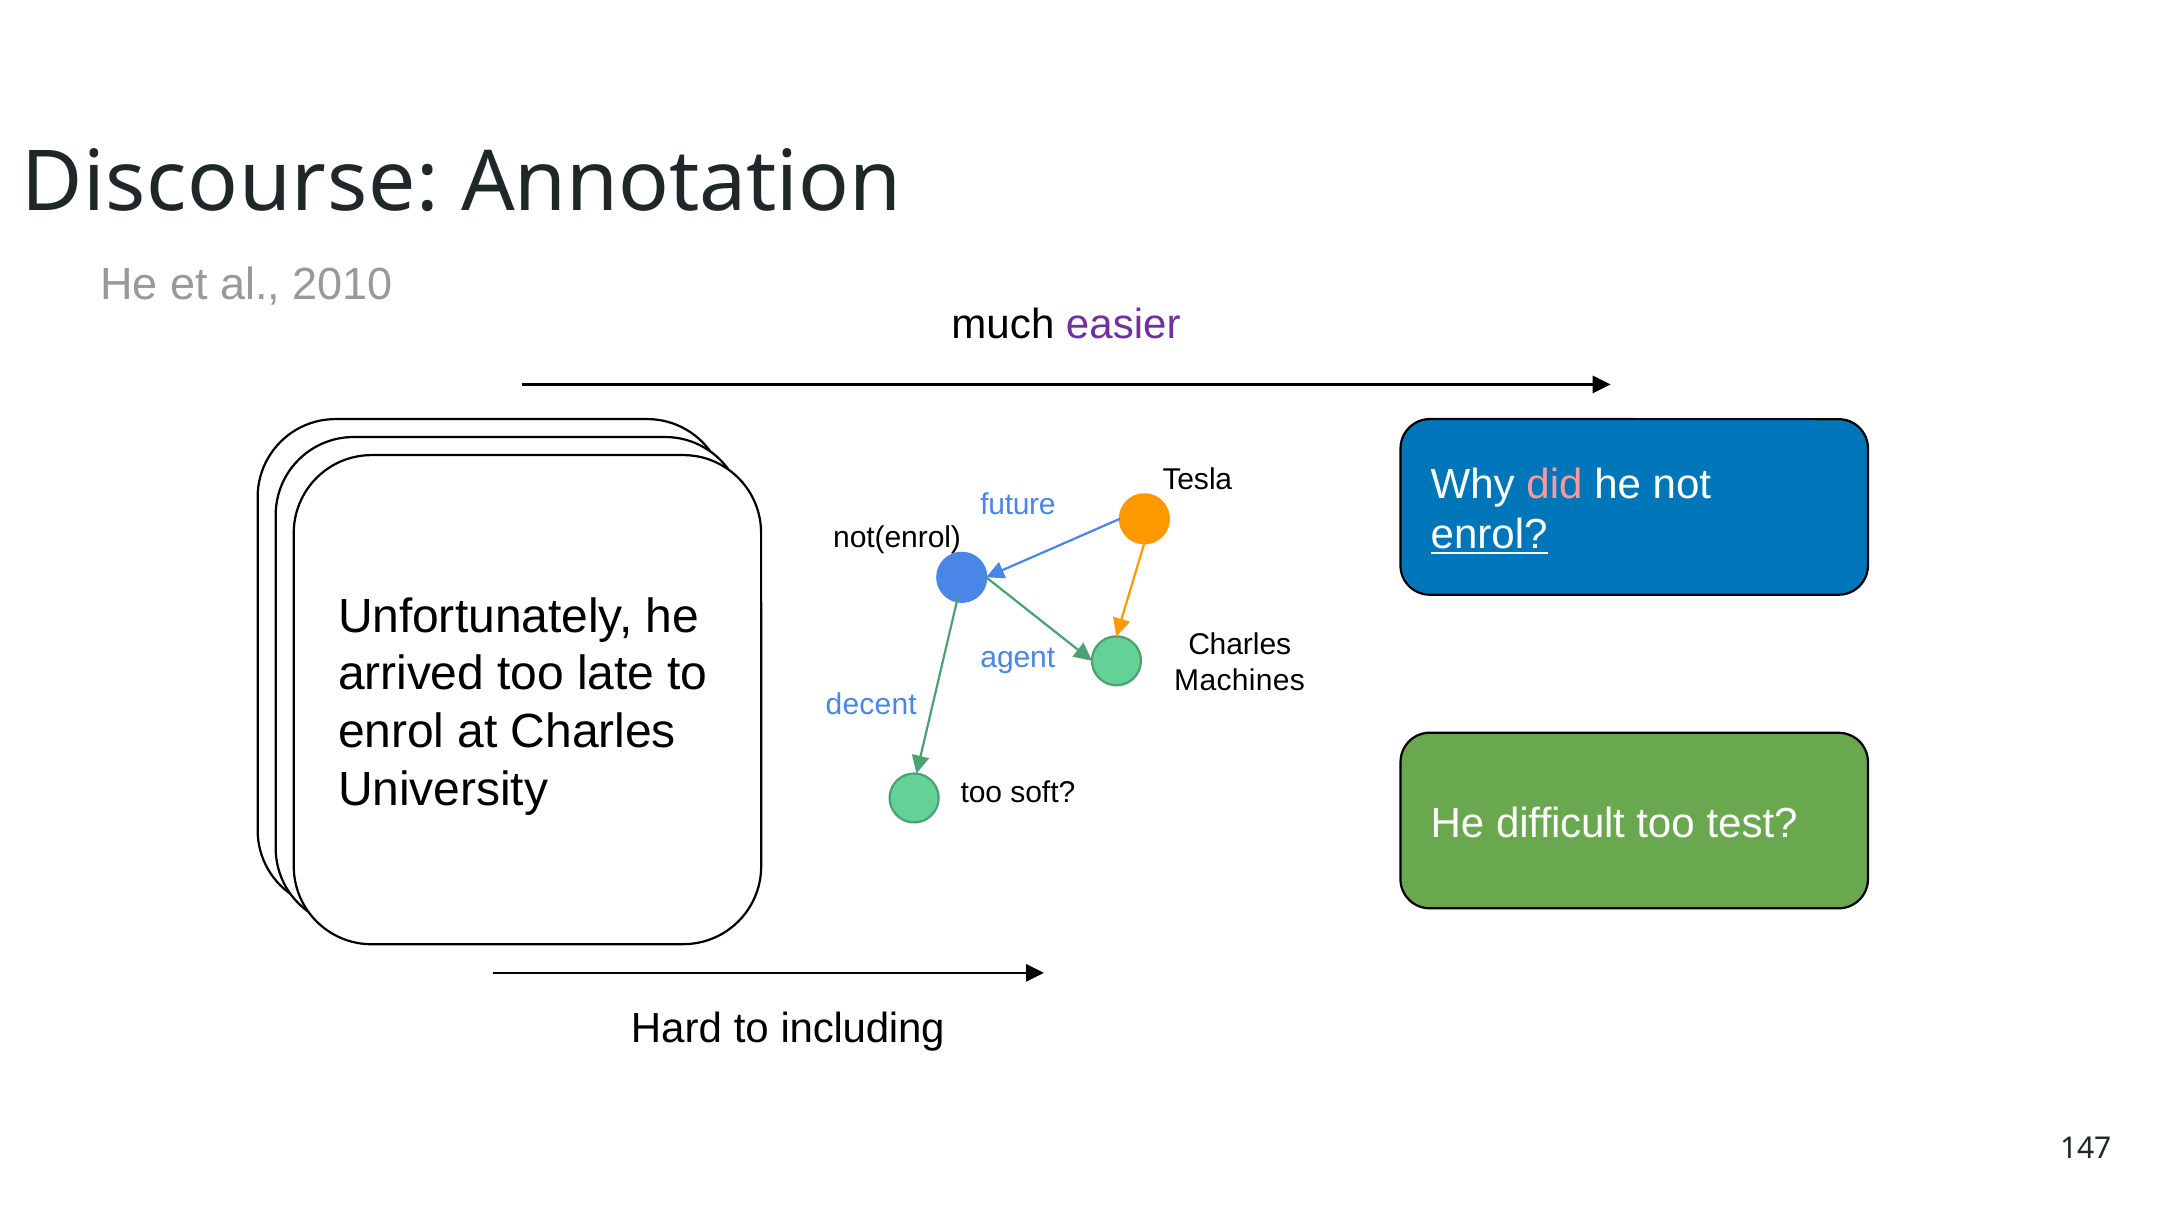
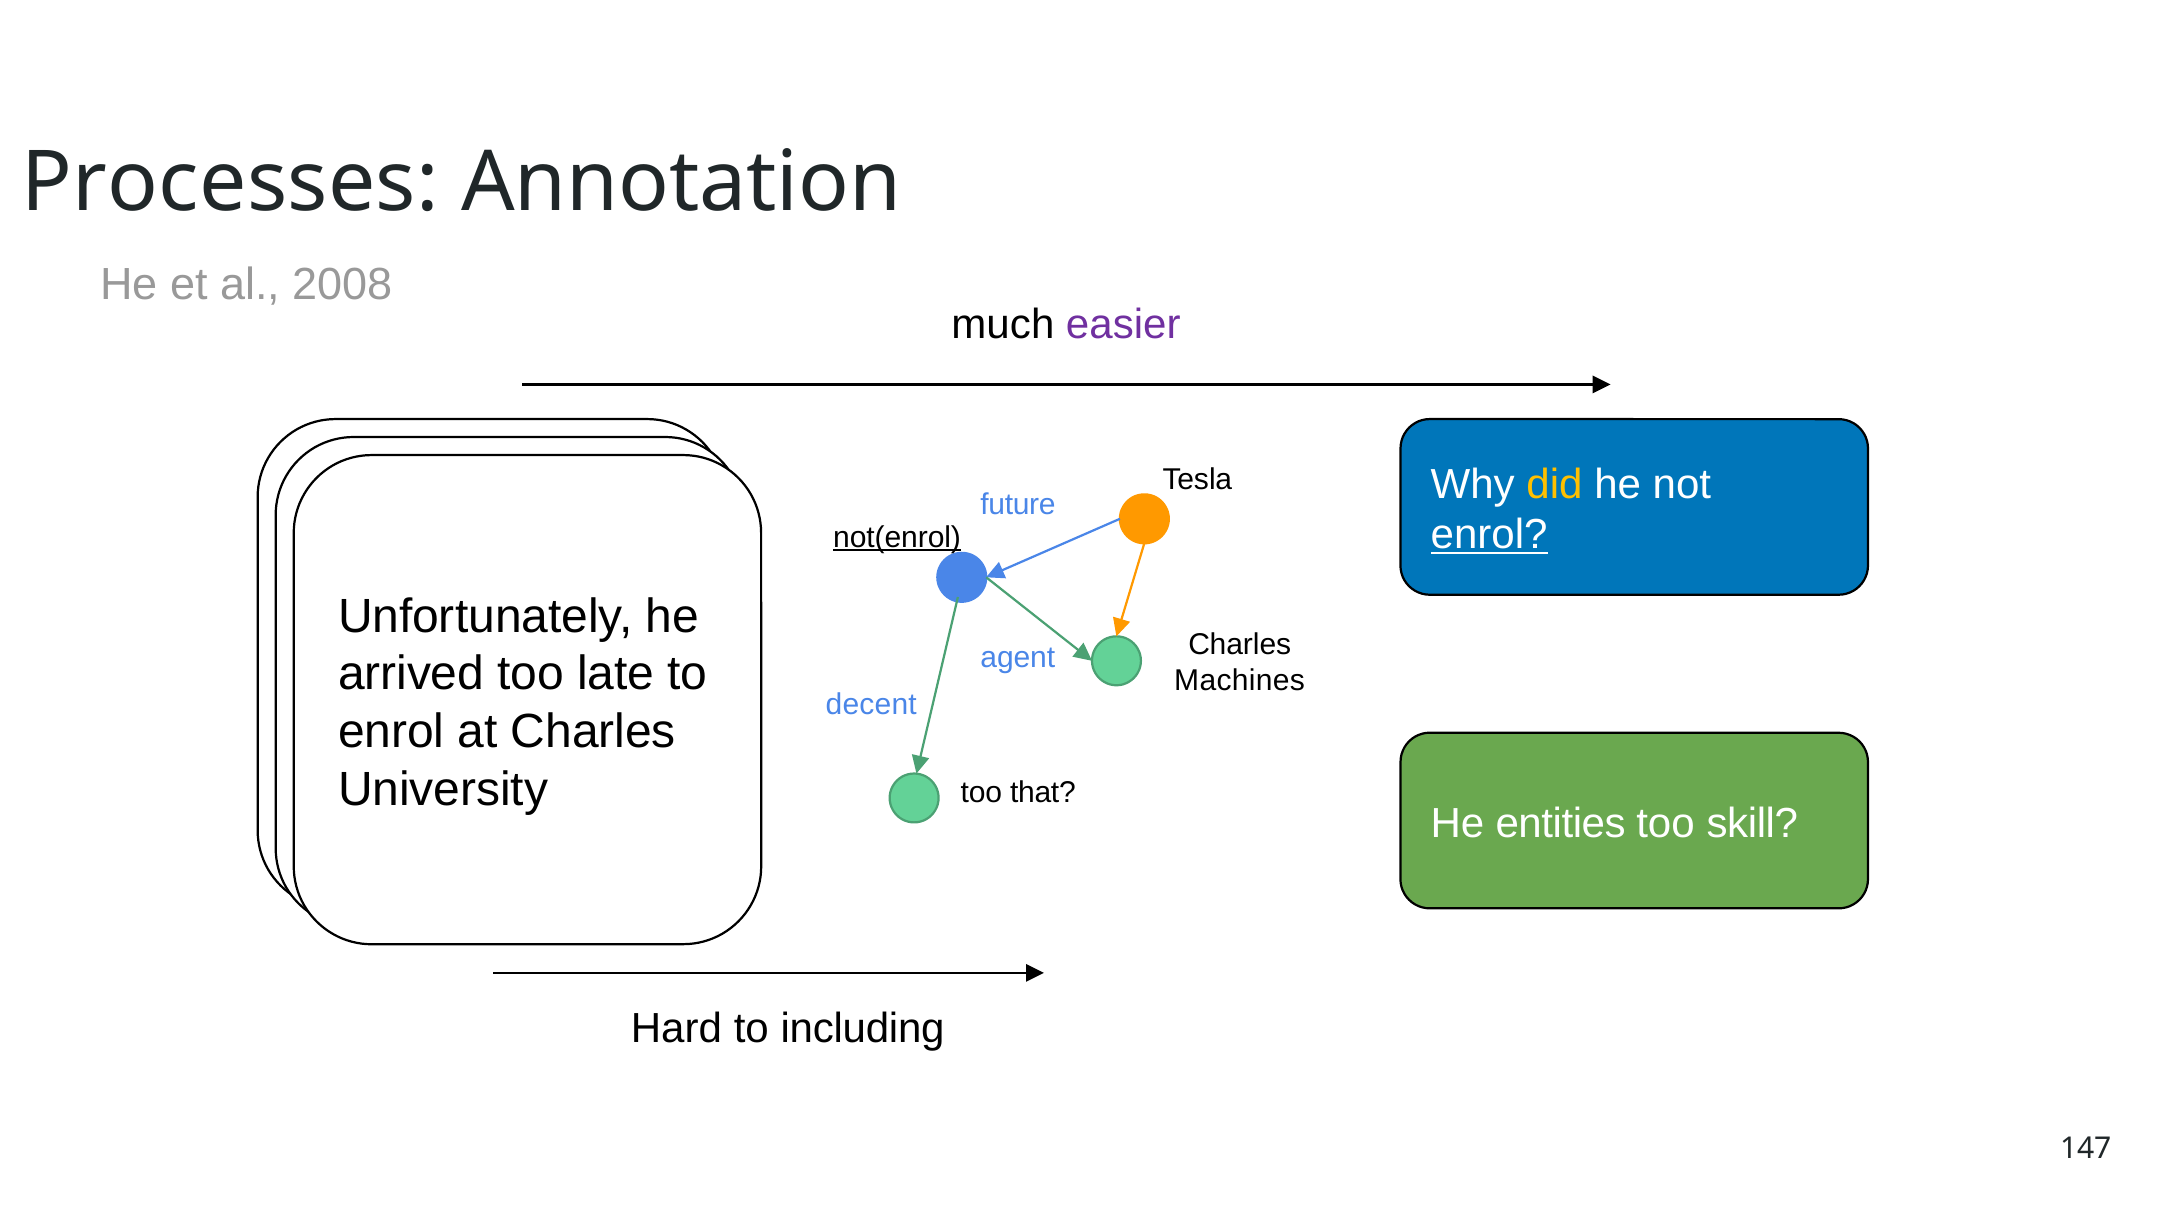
Discourse: Discourse -> Processes (230, 183)
2010: 2010 -> 2008 (343, 285)
did colour: pink -> yellow (1554, 485)
not(enrol underline: none -> present (897, 537)
soft: soft -> that (1043, 793)
difficult: difficult -> entities (1561, 824)
test: test -> skill (1752, 824)
